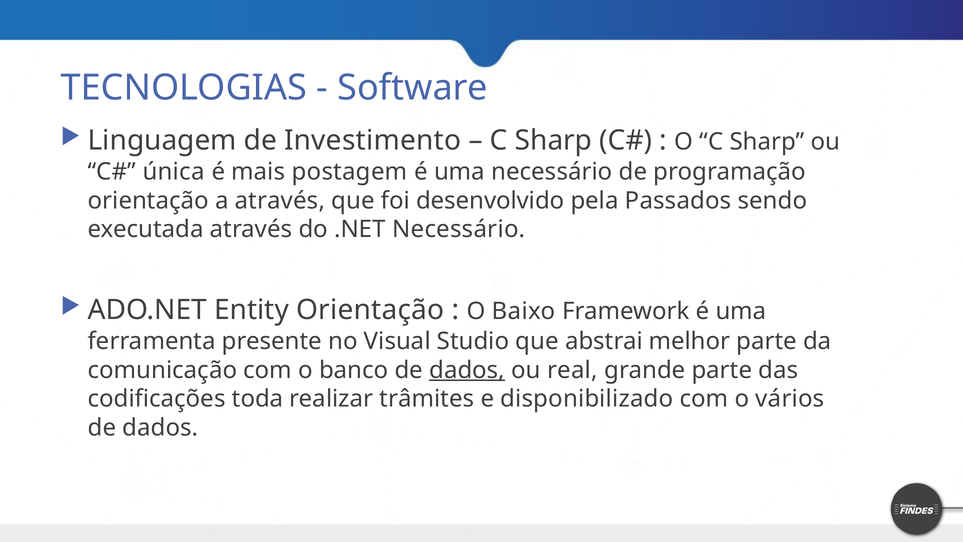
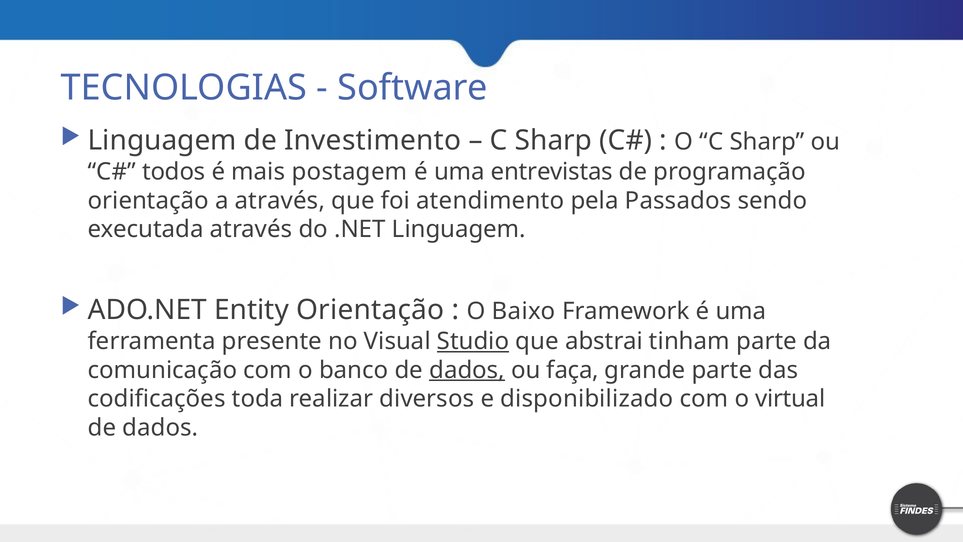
única: única -> todos (174, 172)
uma necessário: necessário -> entrevistas (552, 172)
desenvolvido: desenvolvido -> atendimento (490, 201)
.NET Necessário: Necessário -> Linguagem (459, 229)
Studio underline: none -> present (473, 341)
melhor: melhor -> tinham (689, 341)
real: real -> faça (573, 370)
trâmites: trâmites -> diversos (427, 399)
vários: vários -> virtual (790, 399)
